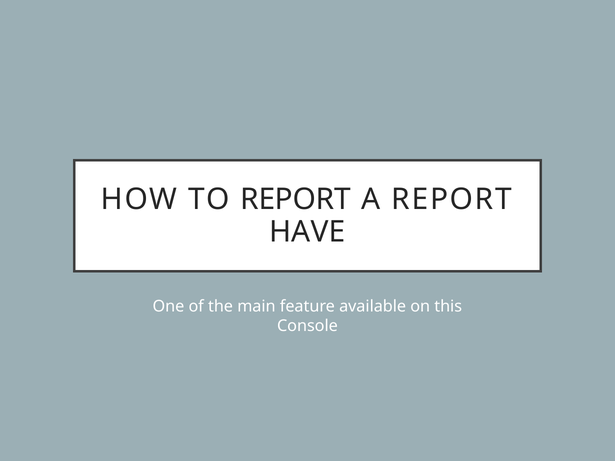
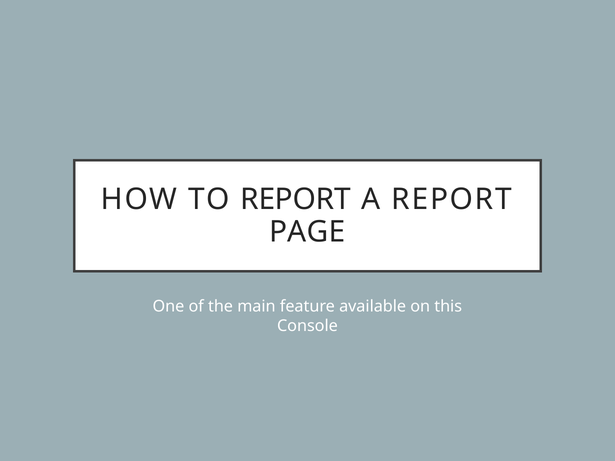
HAVE: HAVE -> PAGE (307, 232)
